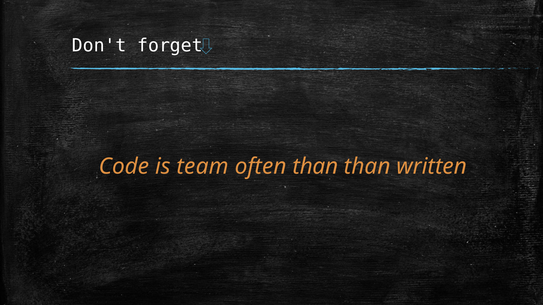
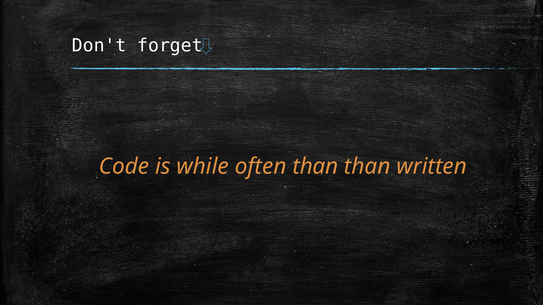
team: team -> while (203, 167)
